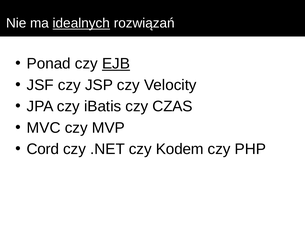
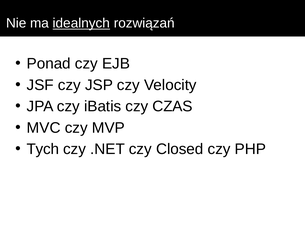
EJB underline: present -> none (116, 64)
Cord: Cord -> Tych (43, 149)
Kodem: Kodem -> Closed (180, 149)
